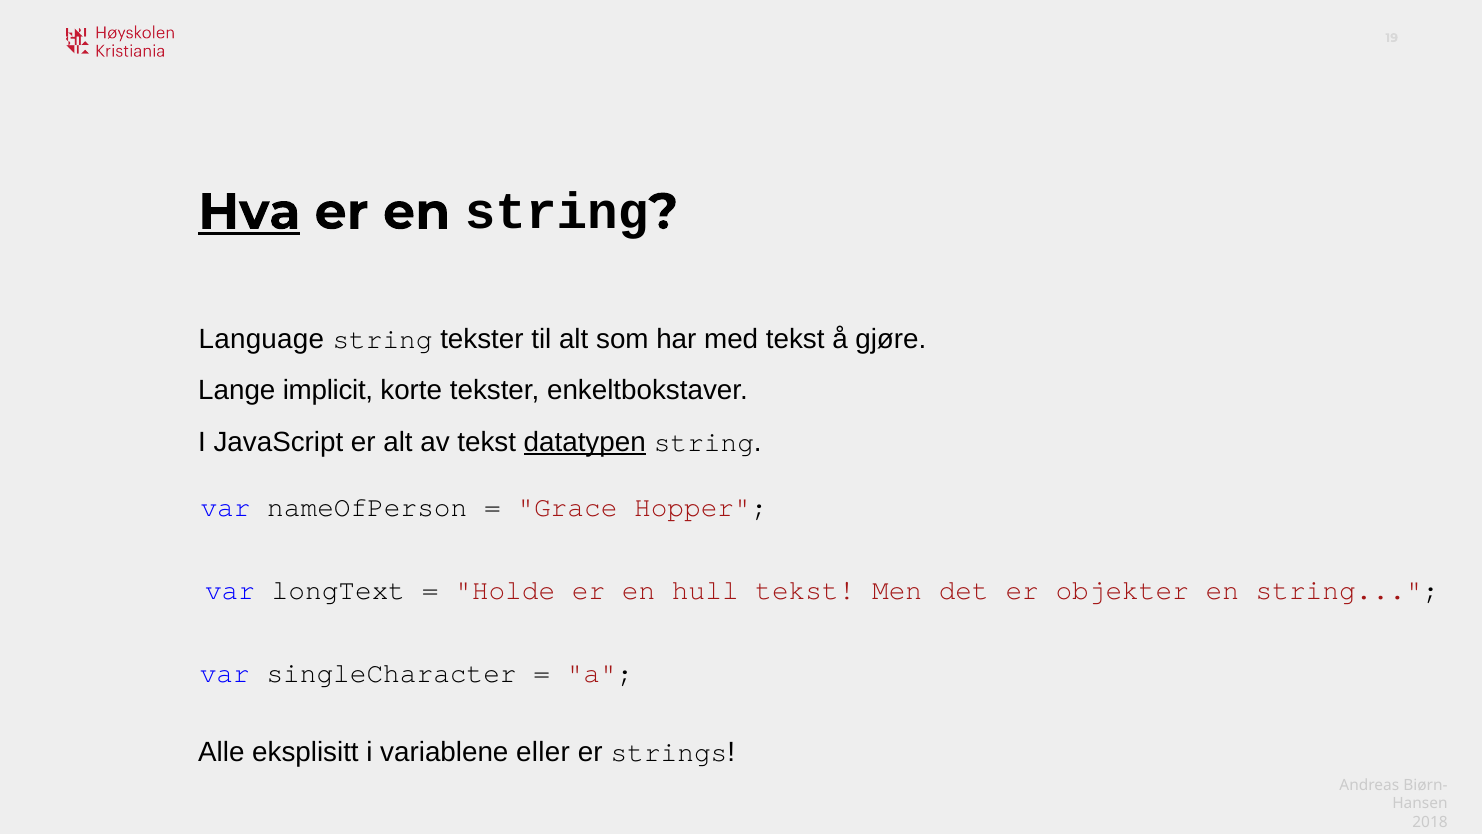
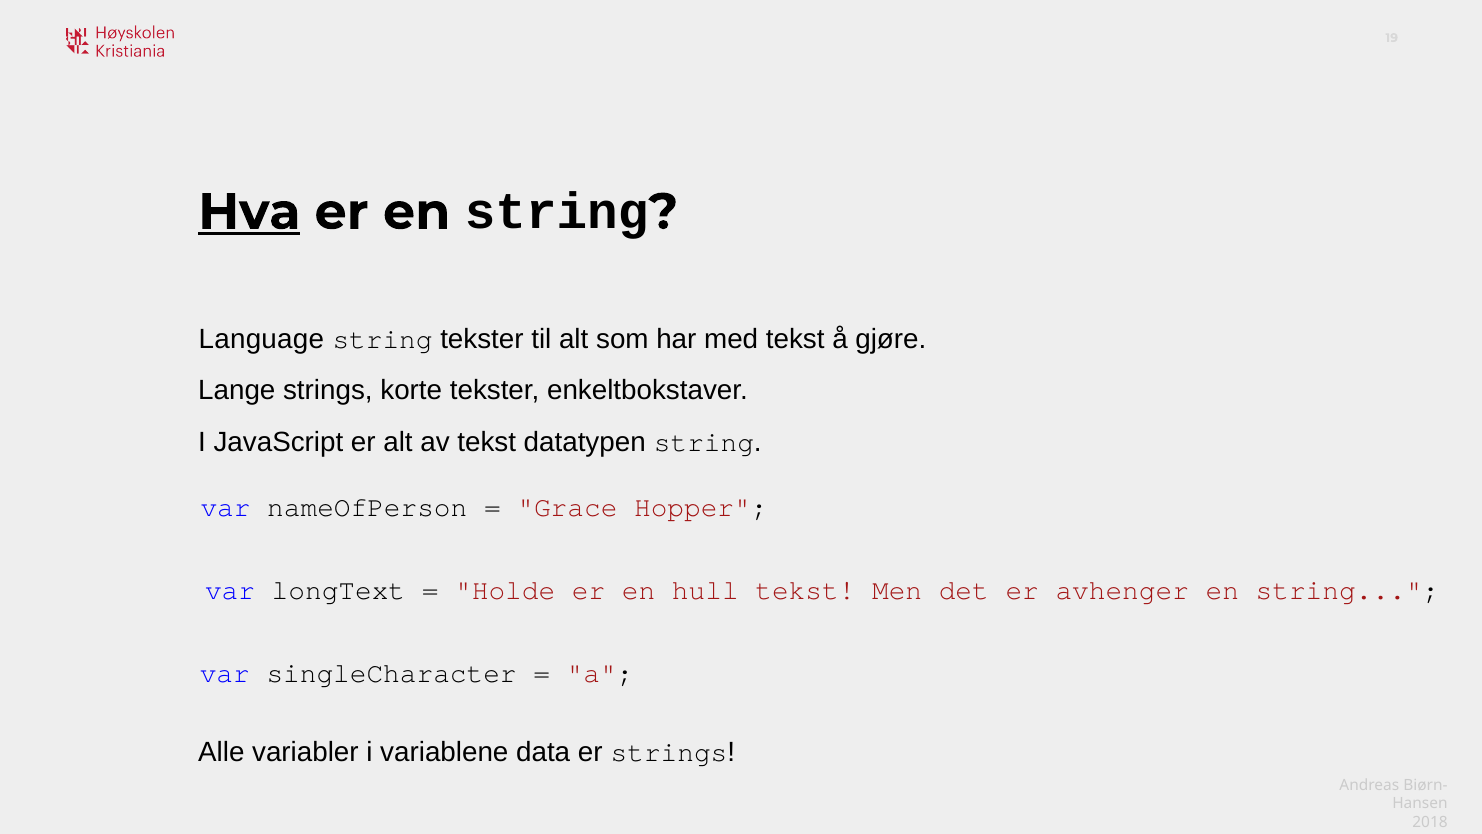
Lange implicit: implicit -> strings (328, 391)
datatypen underline: present -> none (585, 442)
objekter: objekter -> avhenger (1122, 590)
eksplisitt: eksplisitt -> variabler (305, 752)
eller: eller -> data (543, 752)
